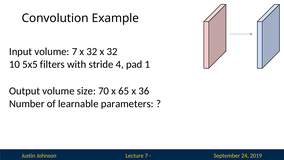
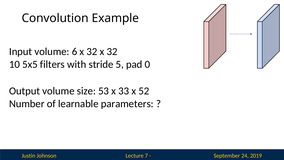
volume 7: 7 -> 6 (75, 51)
4: 4 -> 5 (120, 64)
1: 1 -> 0 (147, 64)
70: 70 -> 53 (104, 91)
65: 65 -> 33 (124, 91)
36: 36 -> 52 (144, 91)
